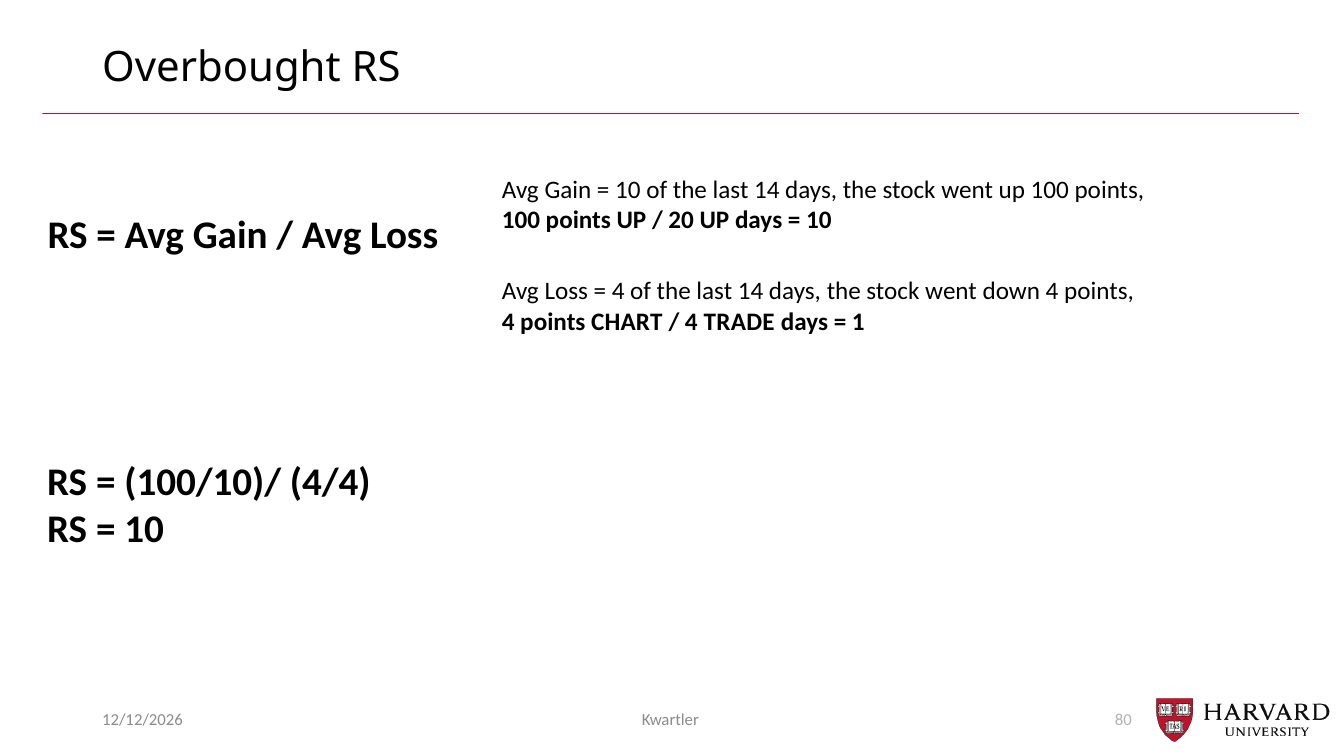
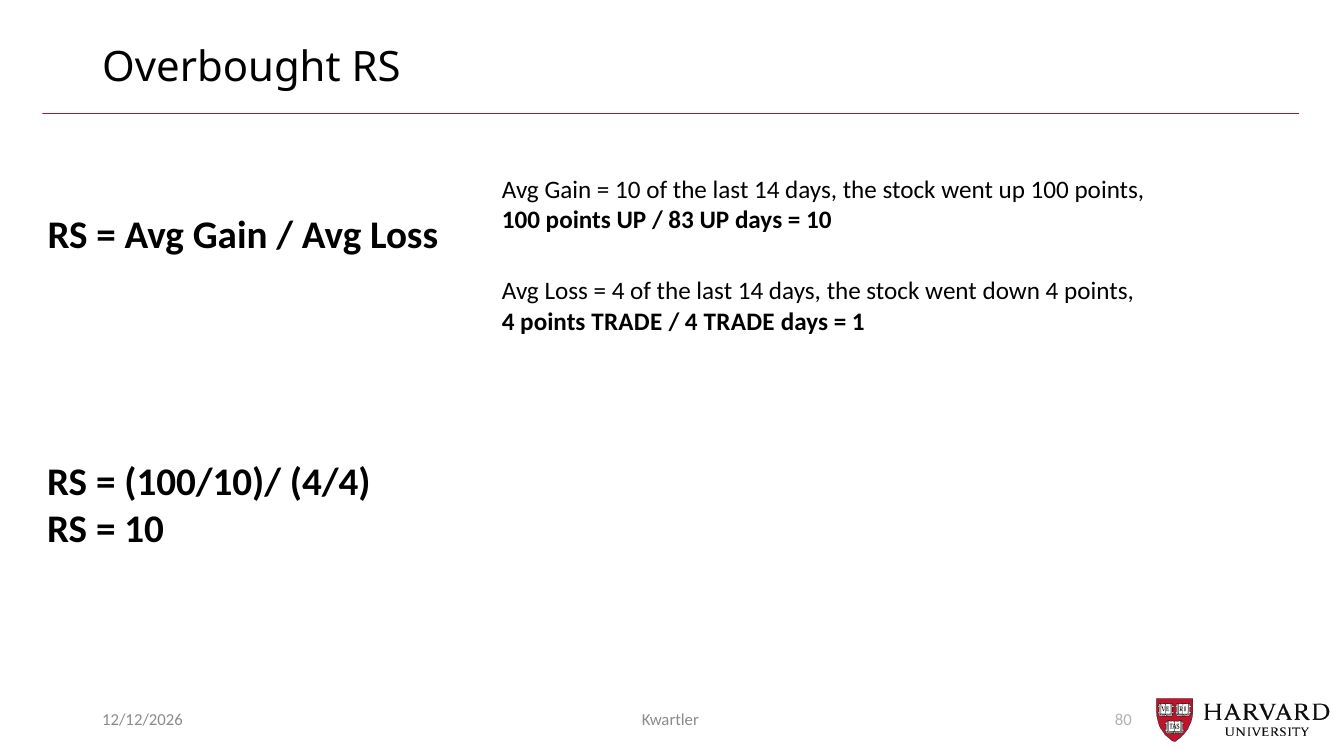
20: 20 -> 83 (681, 220)
points CHART: CHART -> TRADE (627, 322)
